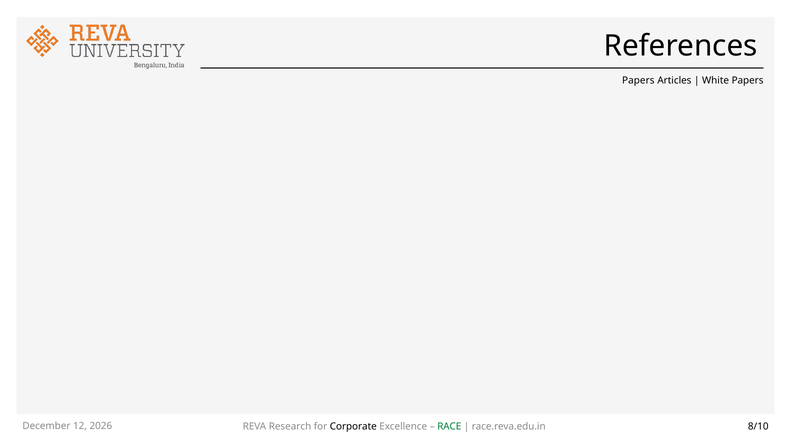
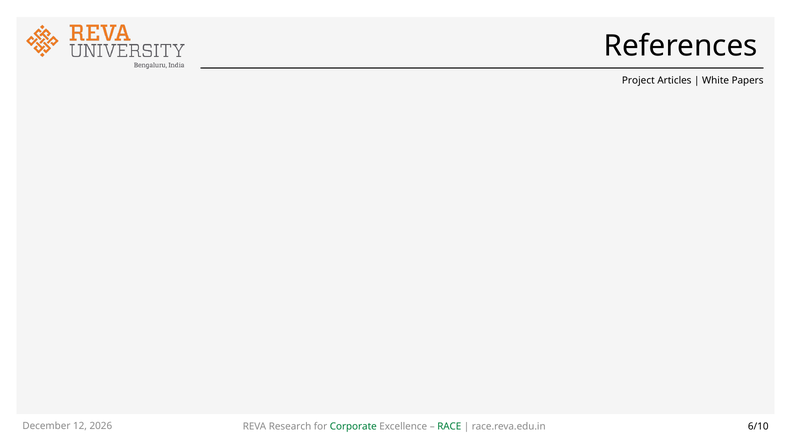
Papers: Papers -> Project (638, 80)
Corporate colour: black -> green (353, 427)
8/10: 8/10 -> 6/10 (758, 427)
